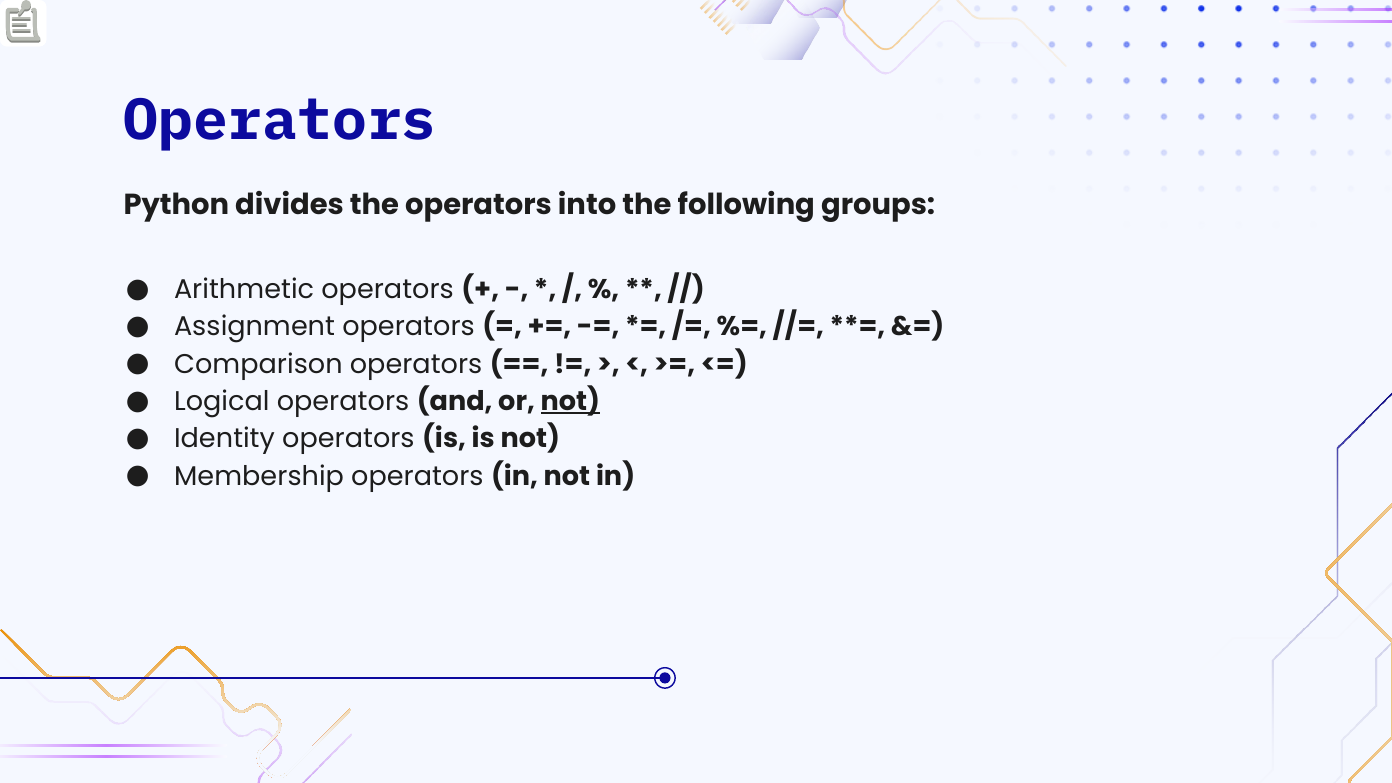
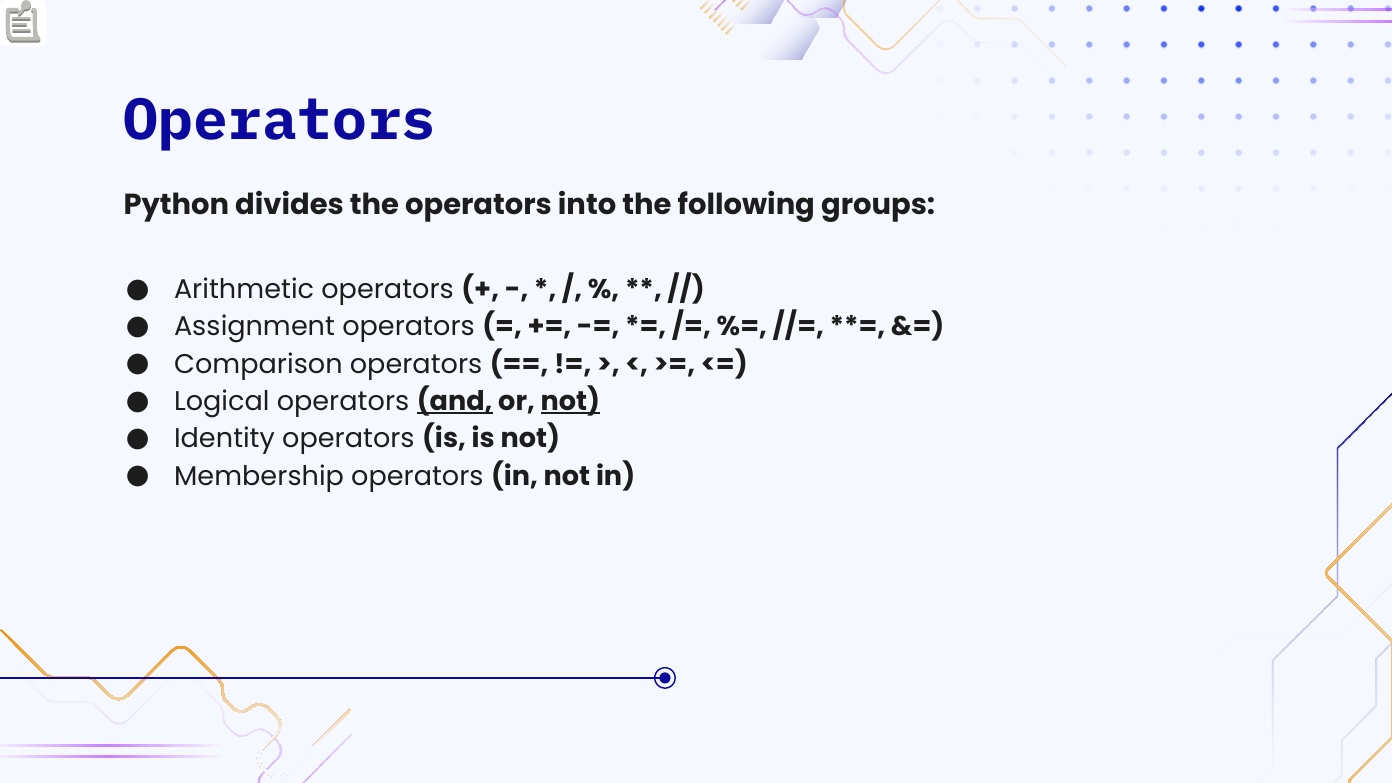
and underline: none -> present (455, 401)
